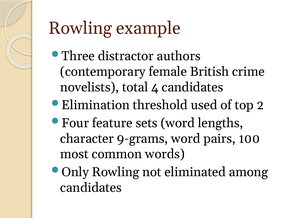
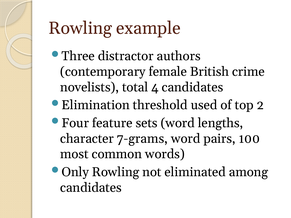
9-grams: 9-grams -> 7-grams (142, 139)
